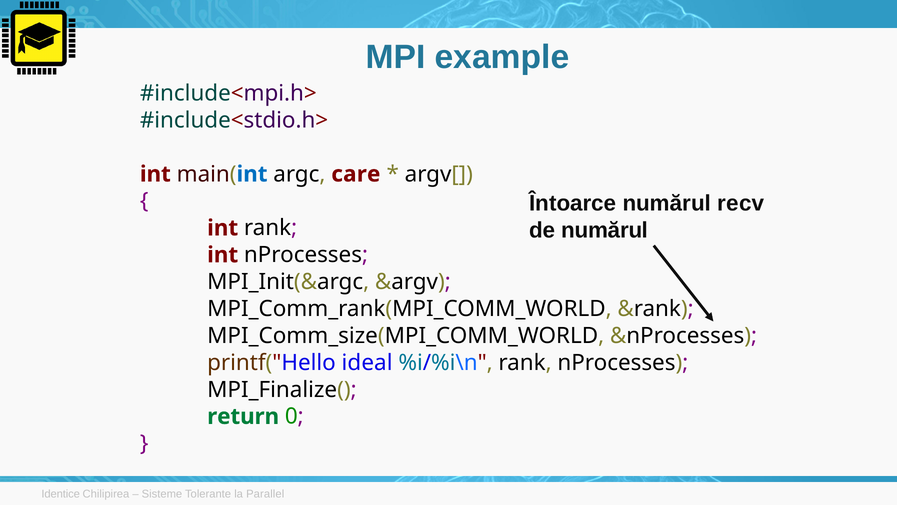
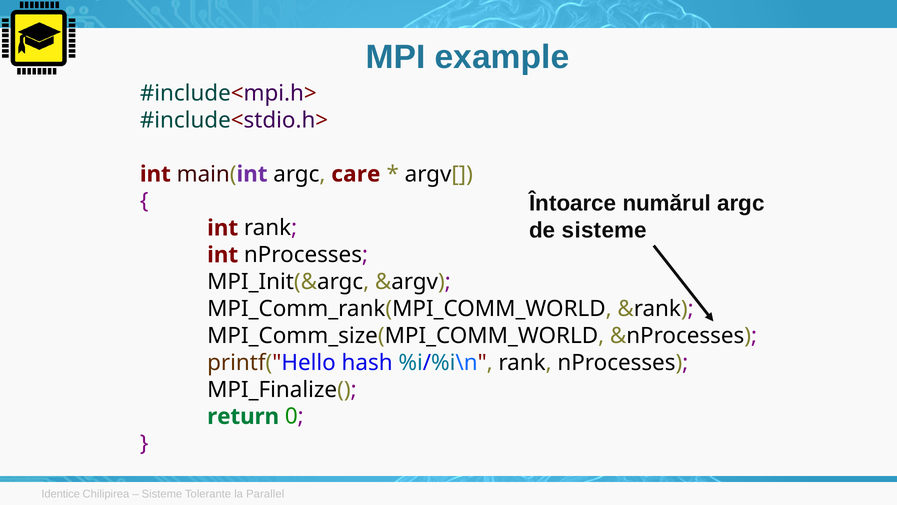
int colour: blue -> purple (252, 174)
numărul recv: recv -> argc (741, 203)
de numărul: numărul -> sisteme (604, 230)
ideal: ideal -> hash (367, 362)
